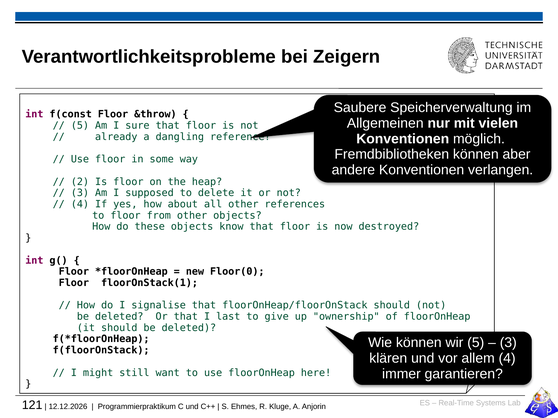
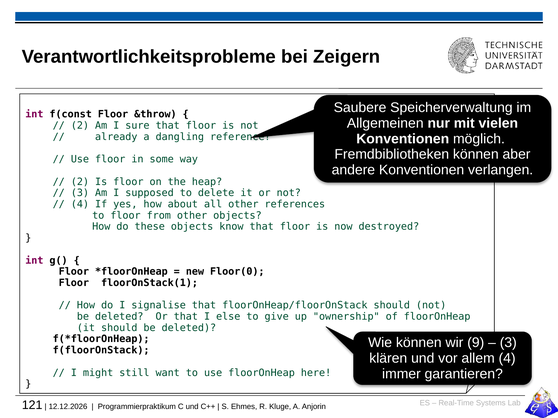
5: 5 -> 2 (80, 126)
last: last -> else (228, 317)
wir 5: 5 -> 9 (476, 343)
